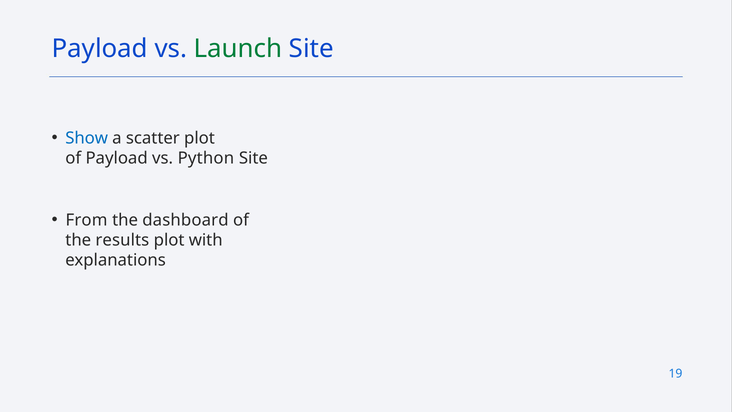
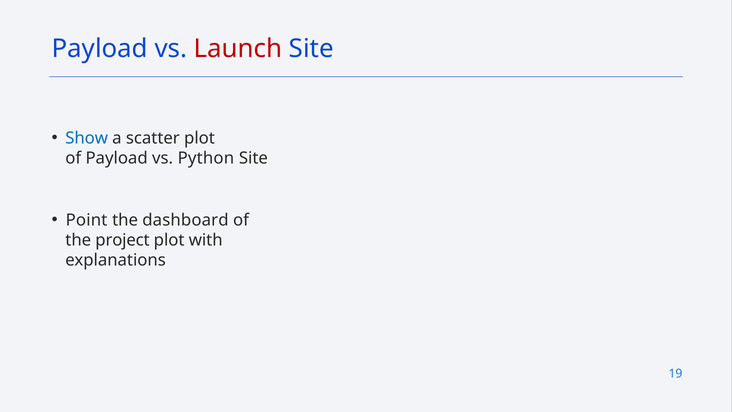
Launch colour: green -> red (238, 49)
From: From -> Point (87, 220)
results: results -> project (122, 240)
